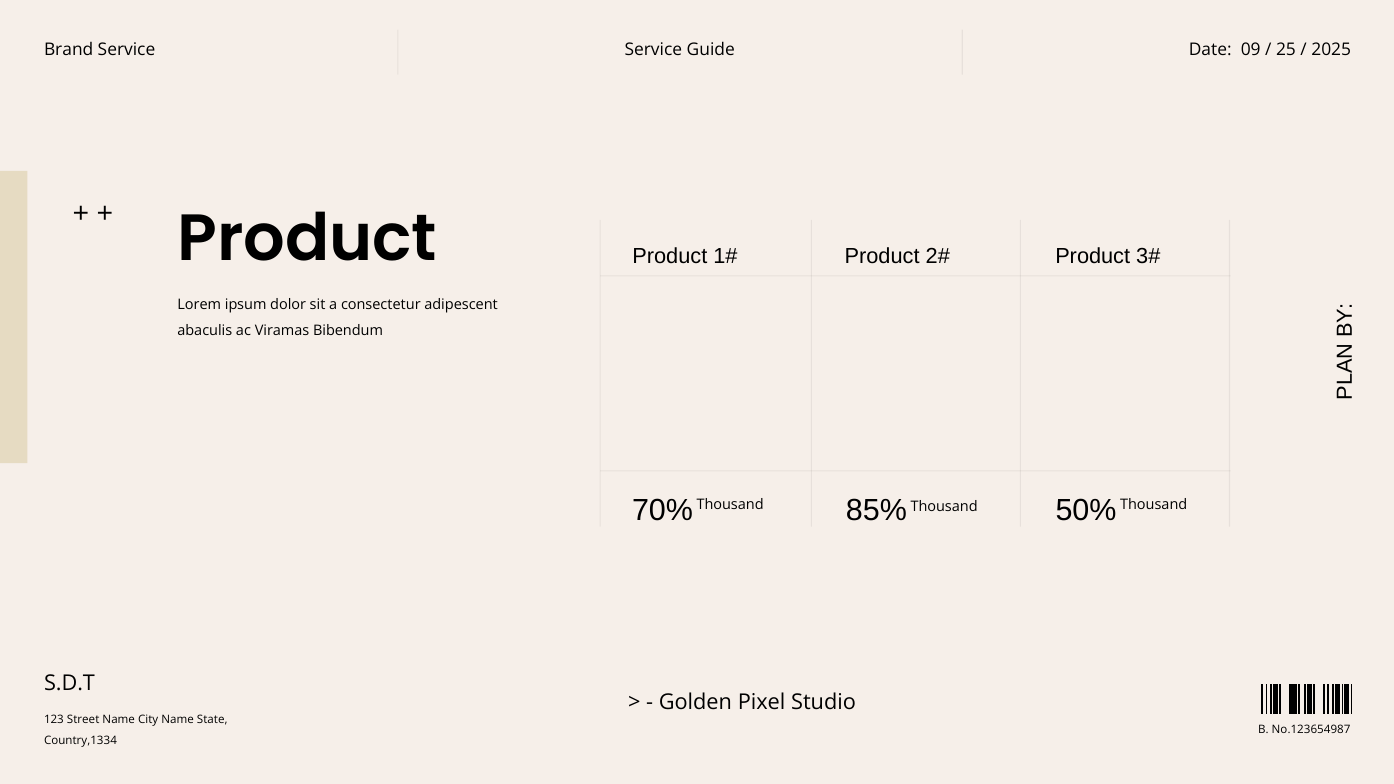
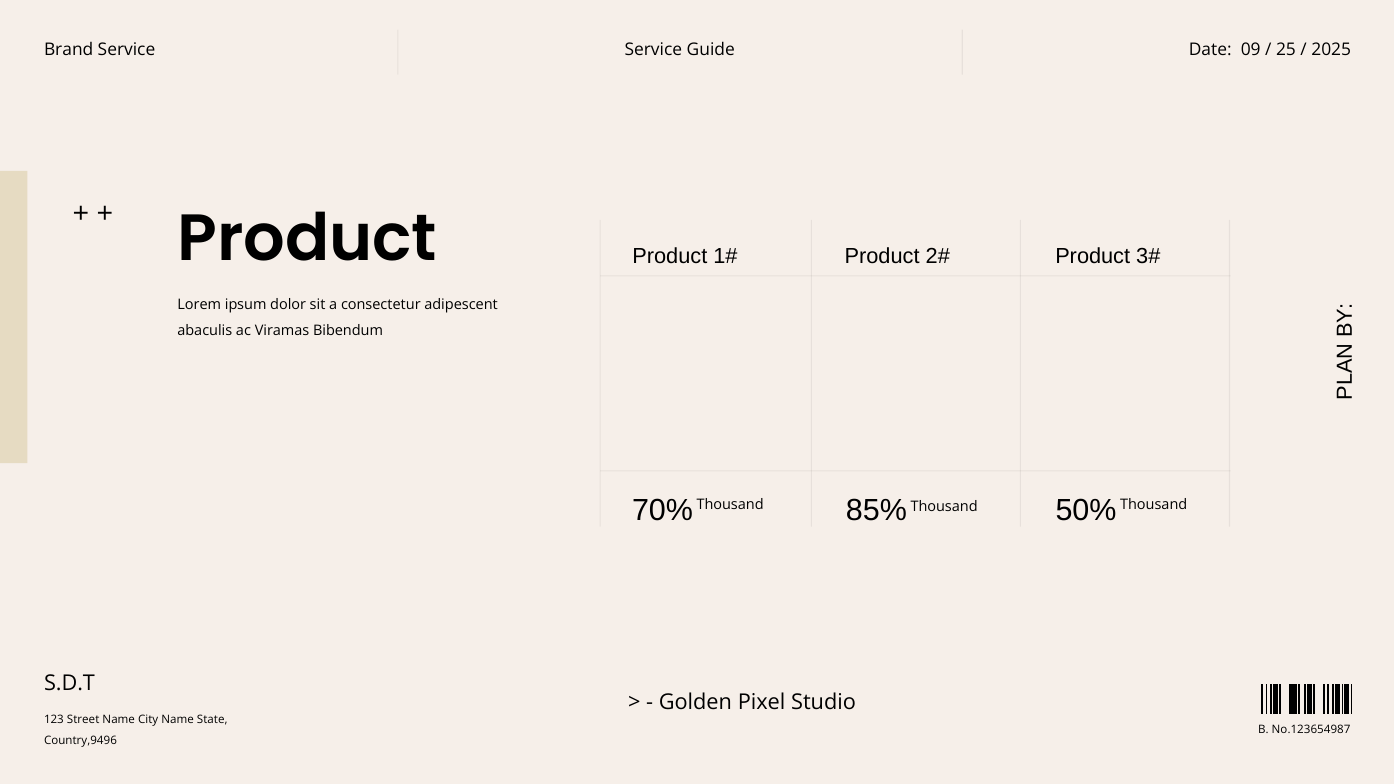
Country,1334: Country,1334 -> Country,9496 (80, 741)
